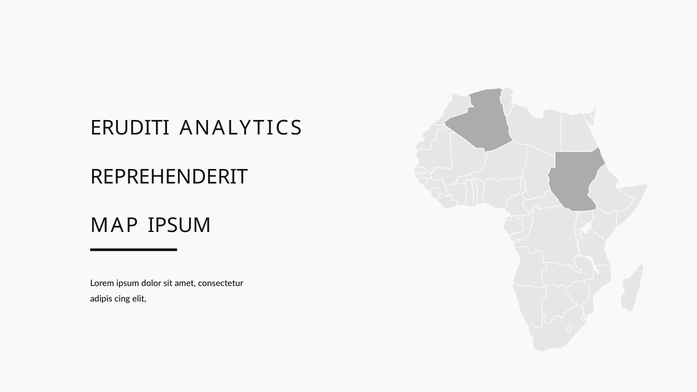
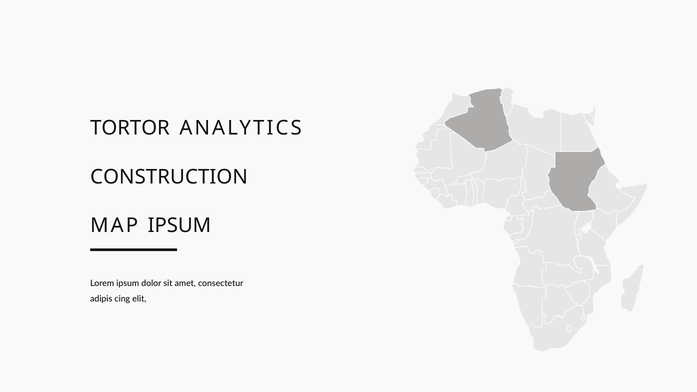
ERUDITI: ERUDITI -> TORTOR (130, 128)
REPREHENDERIT: REPREHENDERIT -> CONSTRUCTION (169, 177)
